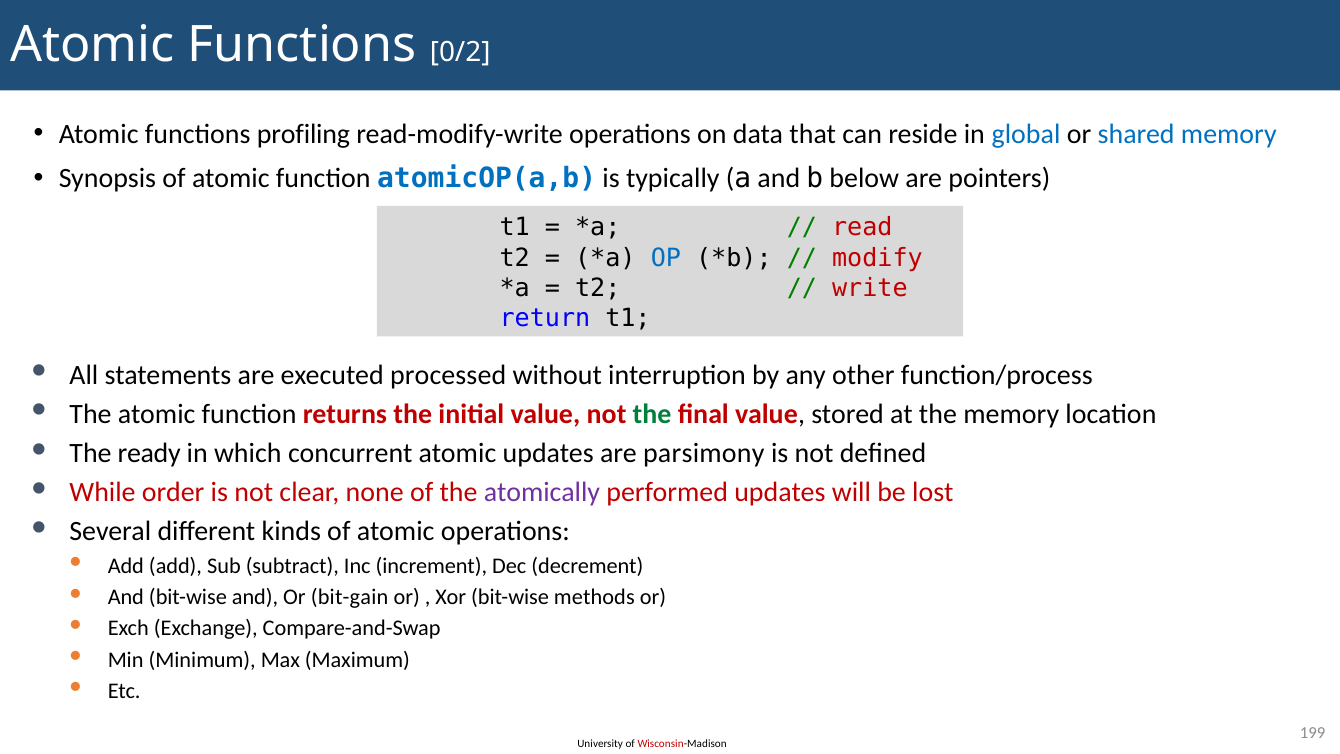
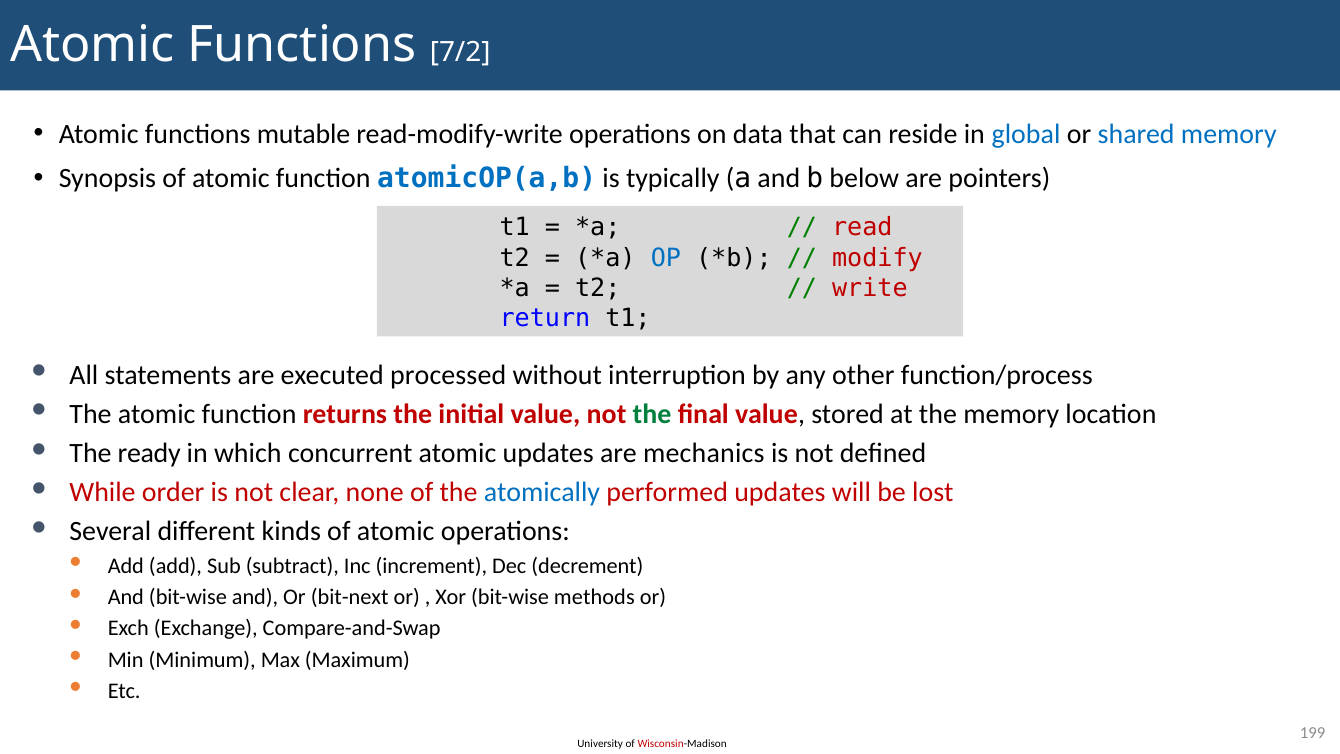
0/2: 0/2 -> 7/2 (460, 52)
profiling: profiling -> mutable (303, 134)
parsimony: parsimony -> mechanics (704, 453)
atomically colour: purple -> blue (542, 492)
bit-gain: bit-gain -> bit-next (350, 597)
